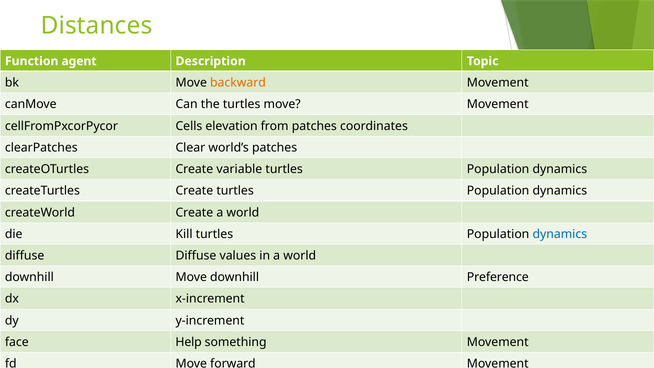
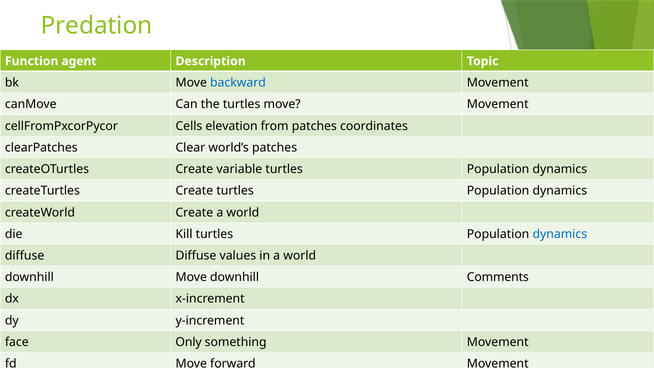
Distances: Distances -> Predation (97, 26)
backward colour: orange -> blue (238, 83)
Preference: Preference -> Comments (498, 277)
Help: Help -> Only (189, 342)
